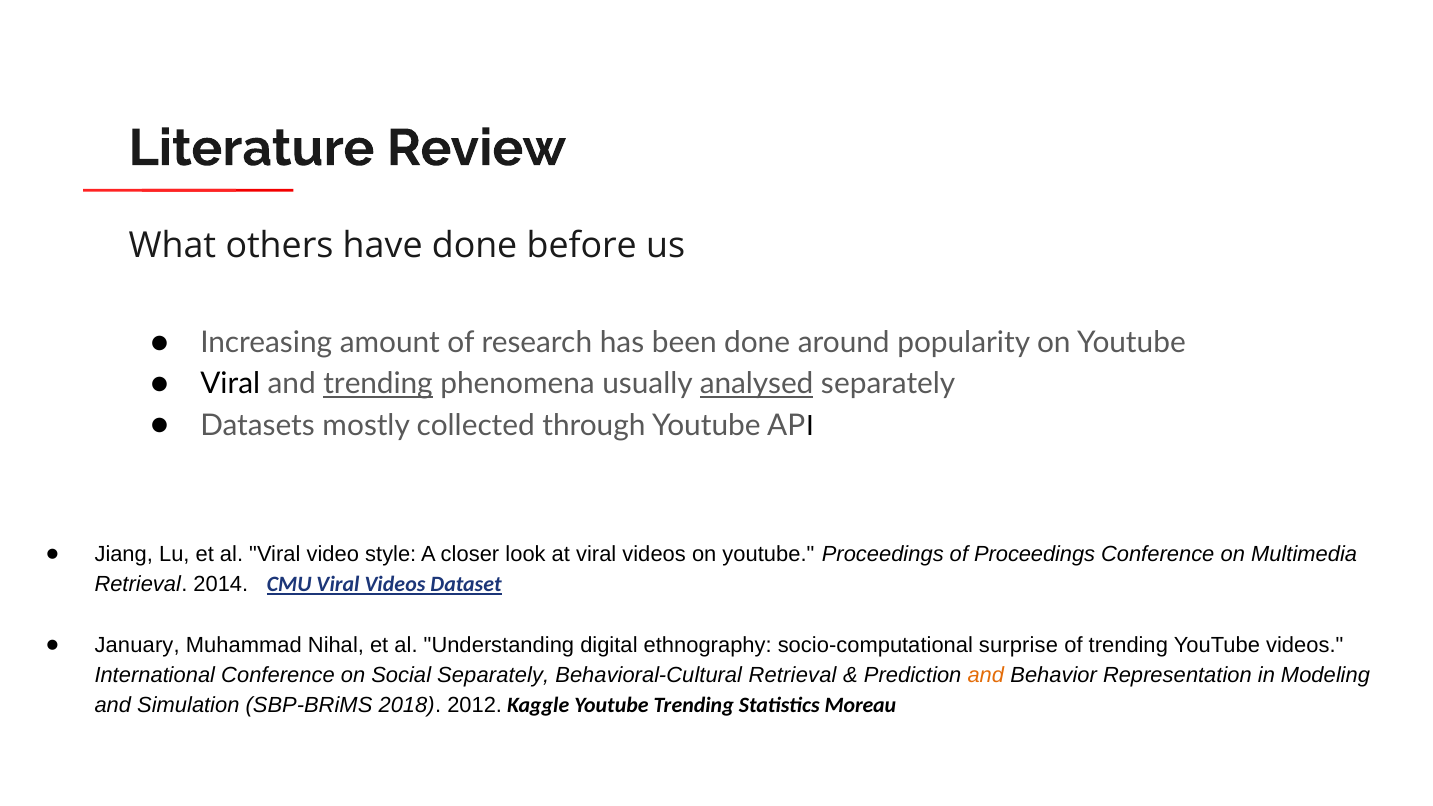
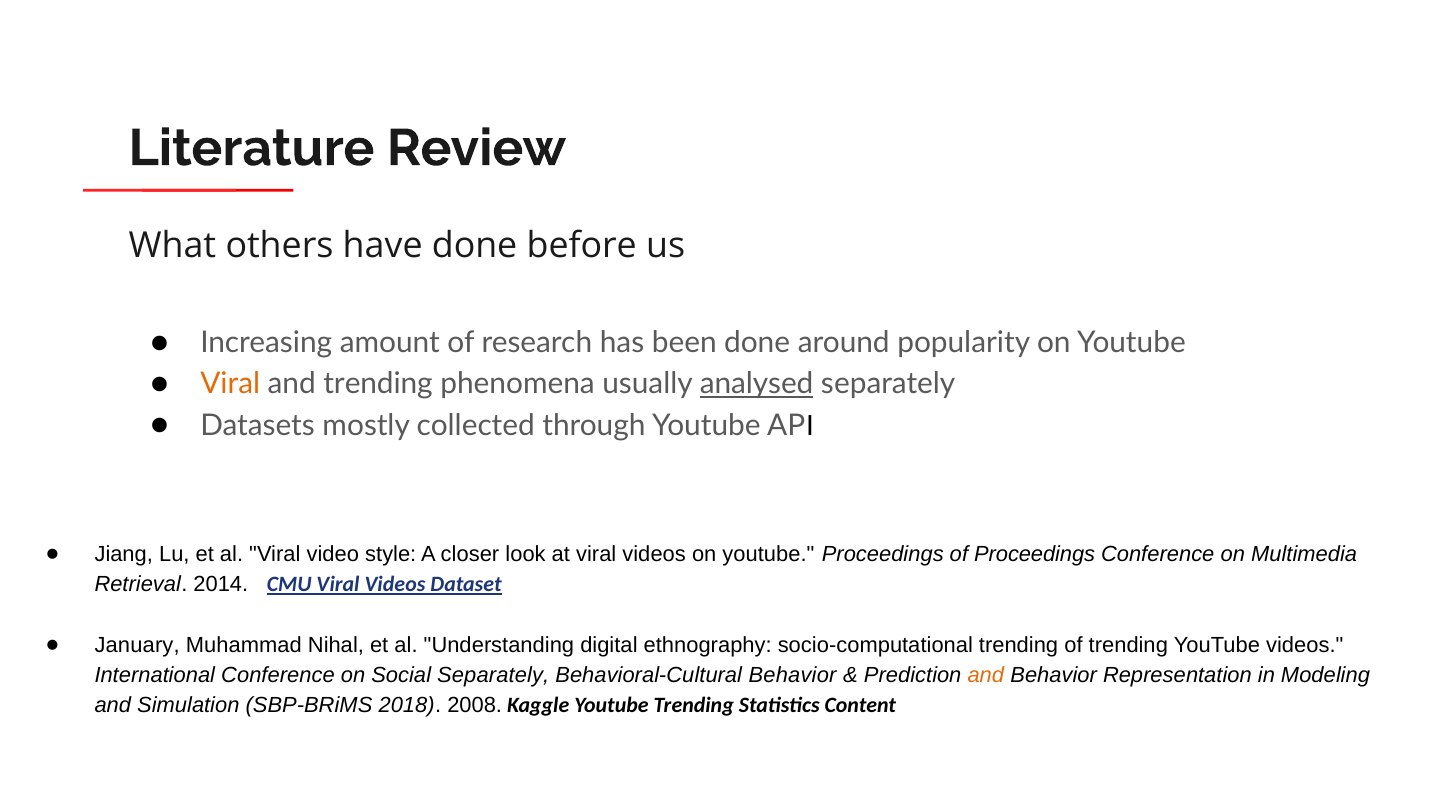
Viral colour: black -> orange (230, 384)
trending underline: present -> none (378, 384)
socio-computational surprise: surprise -> trending (1019, 645)
Behavioral-Cultural Retrieval: Retrieval -> Behavior (793, 676)
2012: 2012 -> 2008 (475, 706)
Moreau: Moreau -> Content (860, 706)
